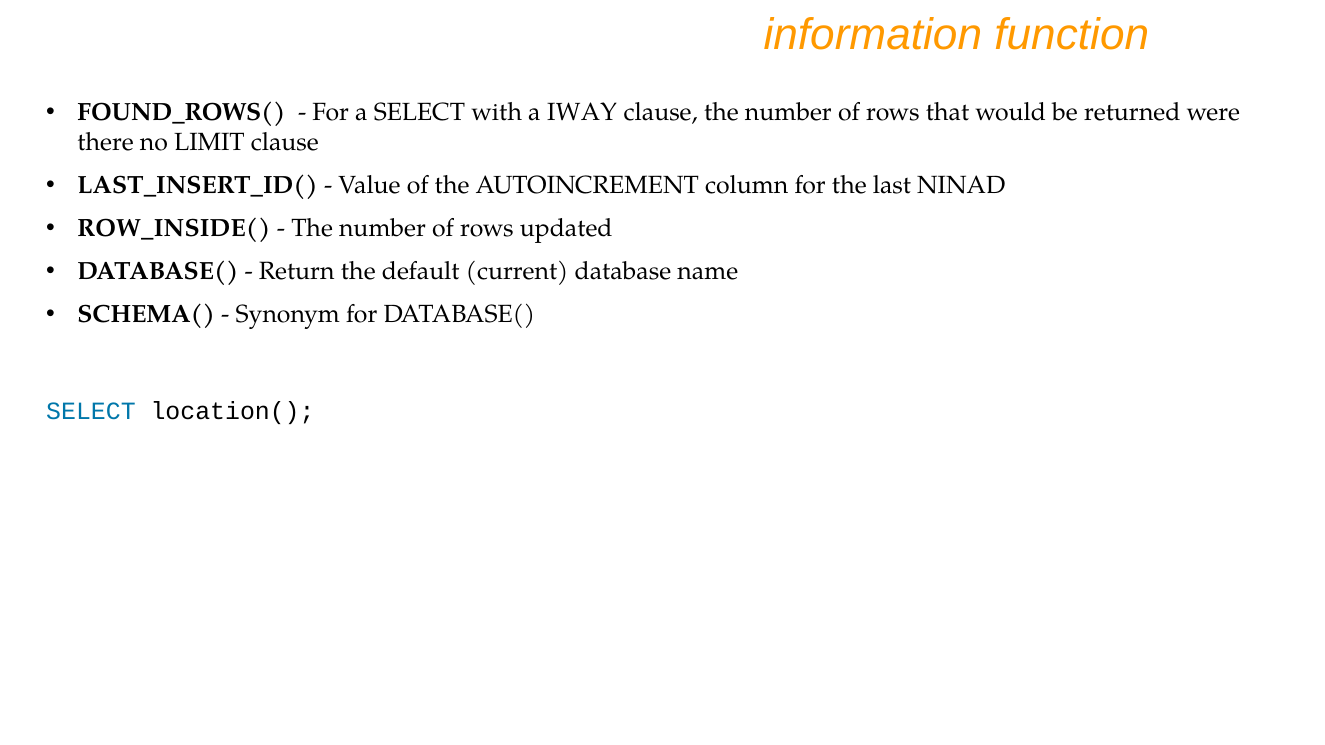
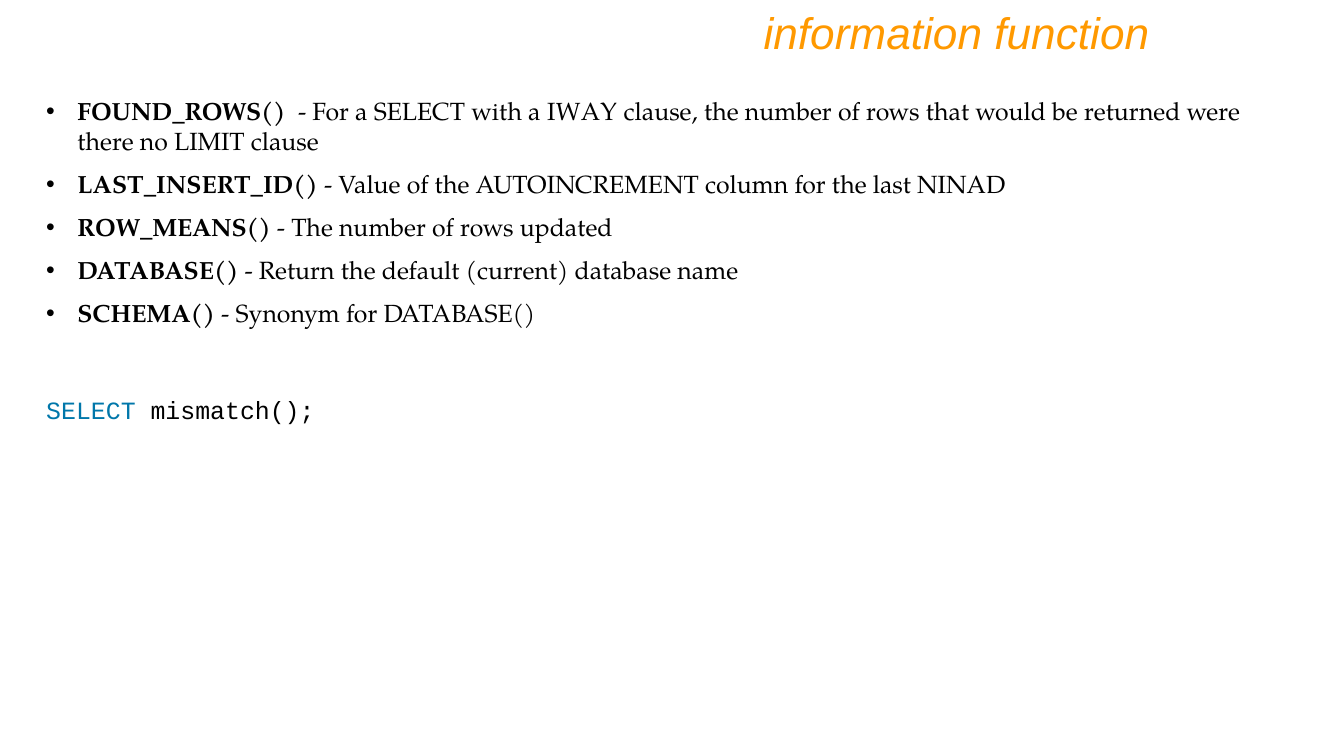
ROW_INSIDE(: ROW_INSIDE( -> ROW_MEANS( (174, 228)
location(: location( -> mismatch( (233, 412)
